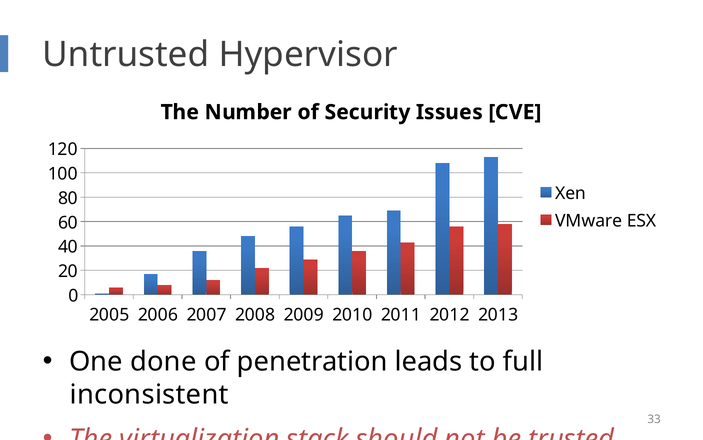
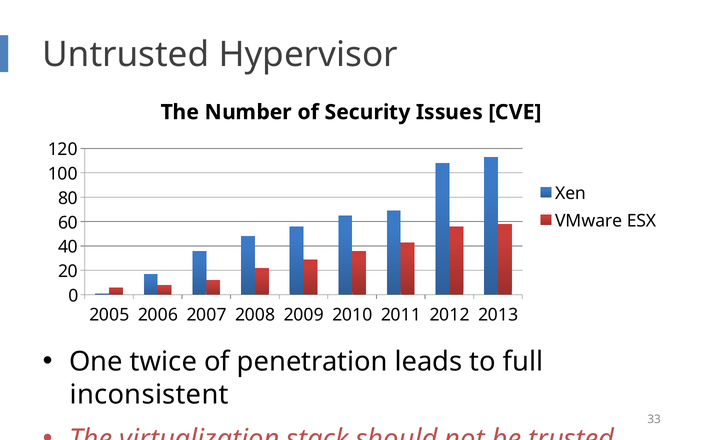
done: done -> twice (163, 361)
